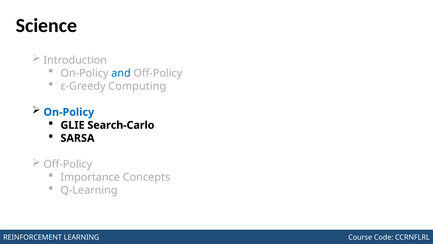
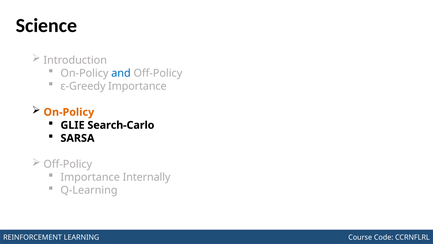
ε-Greedy Computing: Computing -> Importance (137, 86)
On-Policy colour: blue -> orange (69, 112)
Concepts: Concepts -> Internally (147, 177)
